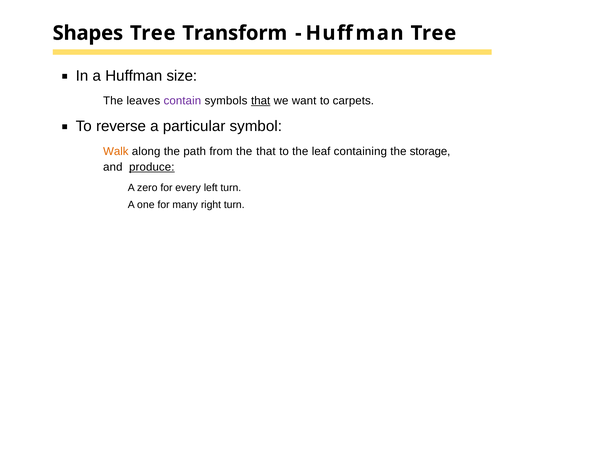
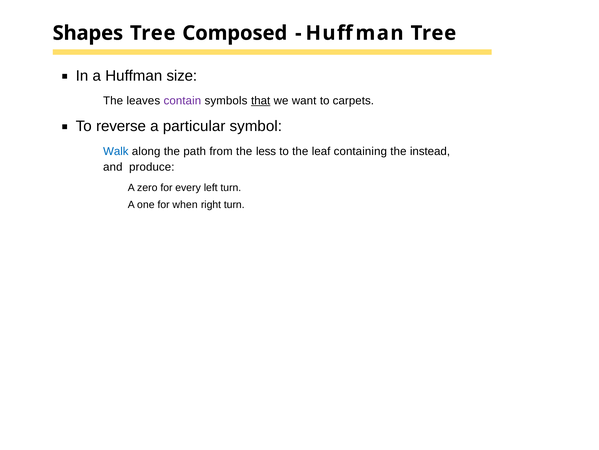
Transform: Transform -> Composed (235, 33)
Walk colour: orange -> blue (116, 151)
the that: that -> less (266, 151)
storage: storage -> instead (430, 151)
produce underline: present -> none (152, 167)
many: many -> when (185, 204)
